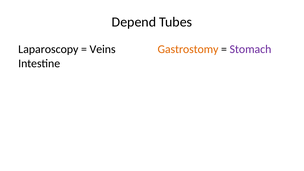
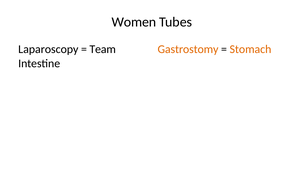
Depend: Depend -> Women (134, 22)
Veins: Veins -> Team (103, 49)
Stomach colour: purple -> orange (250, 49)
